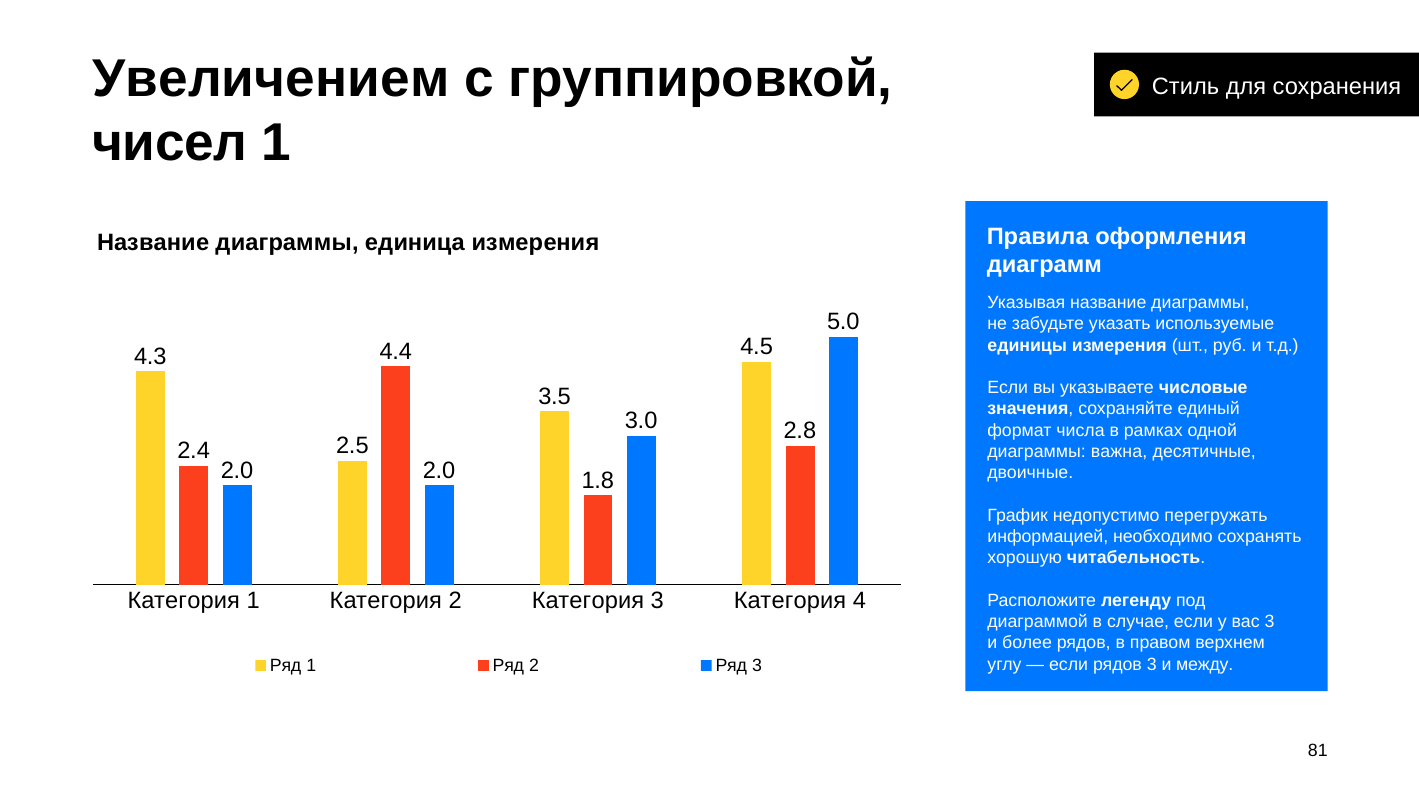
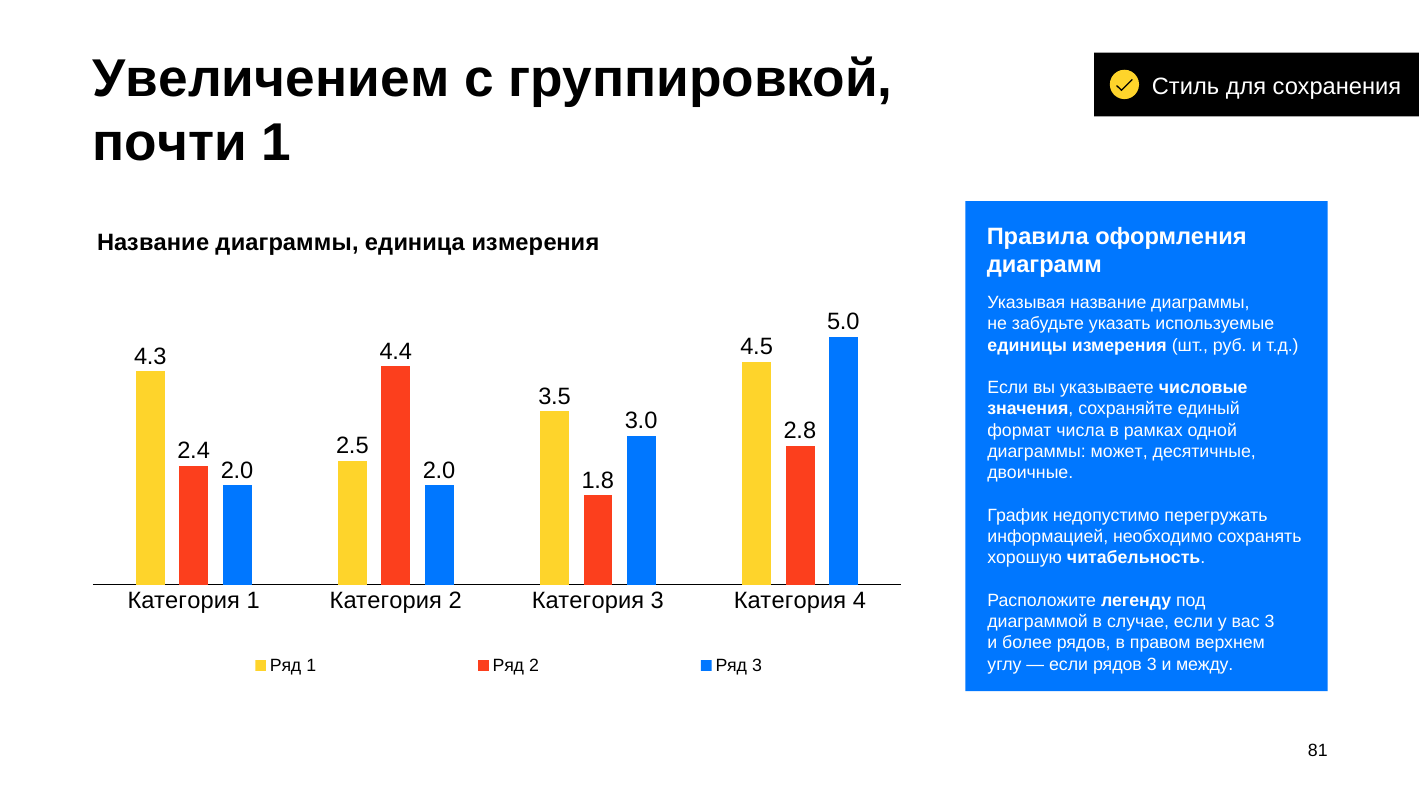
чисел: чисел -> почти (170, 143)
важна: важна -> может (1119, 452)
